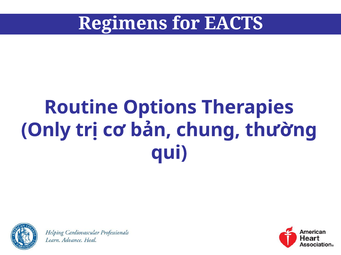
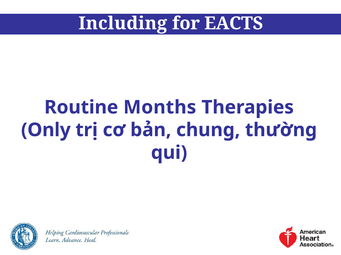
Regimens: Regimens -> Including (123, 23)
Options: Options -> Months (160, 108)
